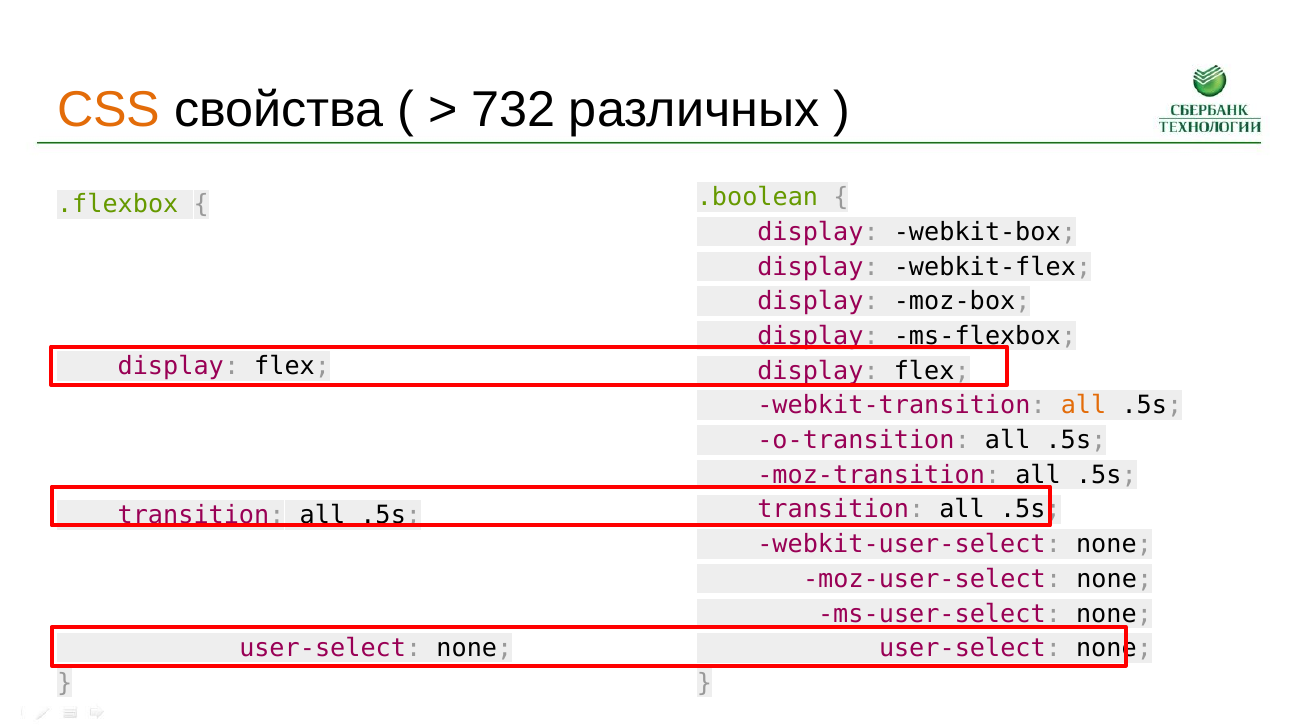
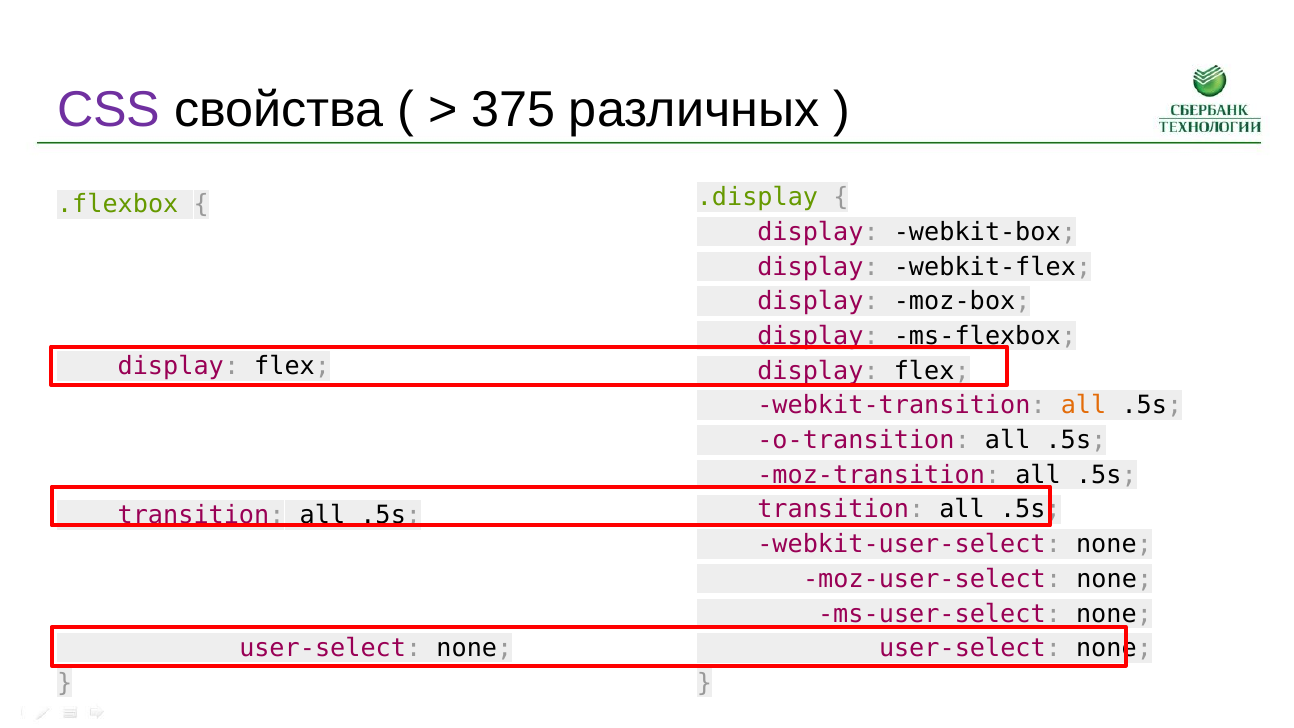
CSS colour: orange -> purple (109, 110)
732: 732 -> 375 (513, 110)
.boolean: .boolean -> .display (757, 197)
